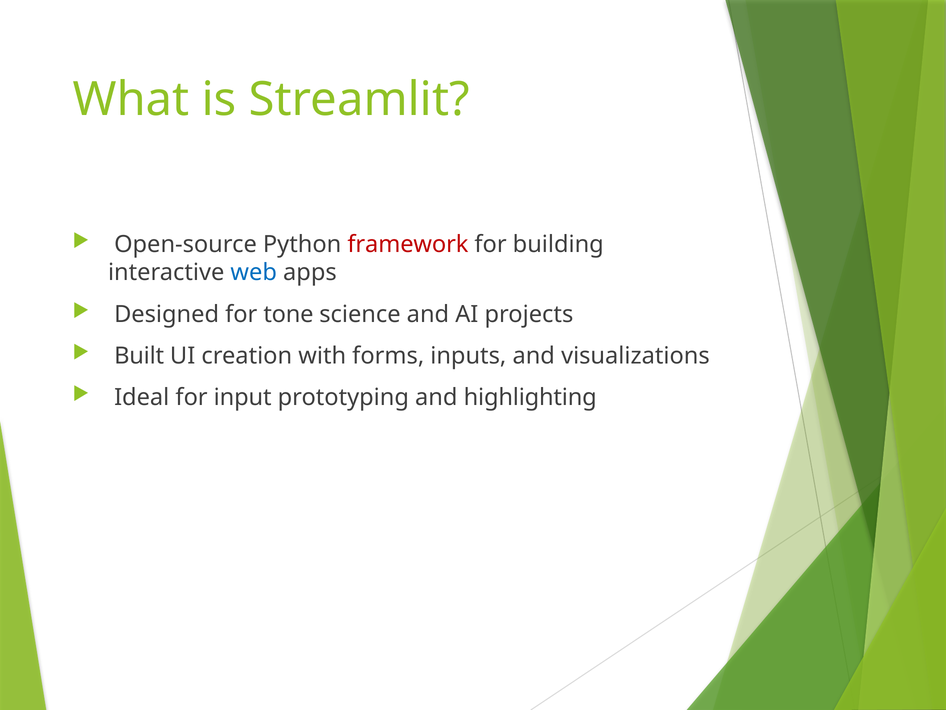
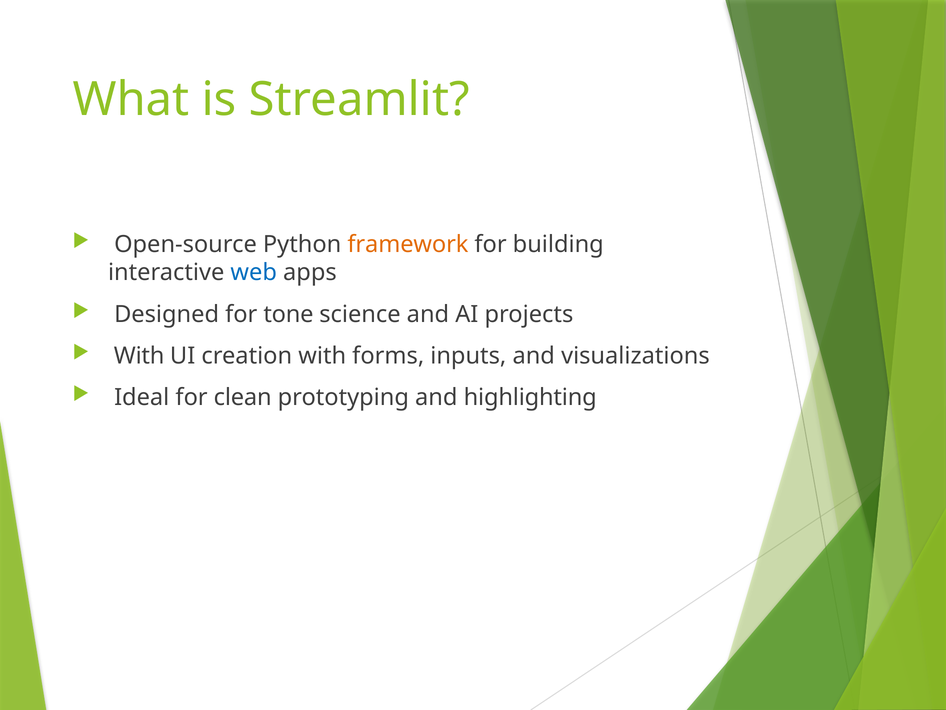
framework colour: red -> orange (408, 244)
Built: Built -> With (139, 356)
input: input -> clean (243, 397)
